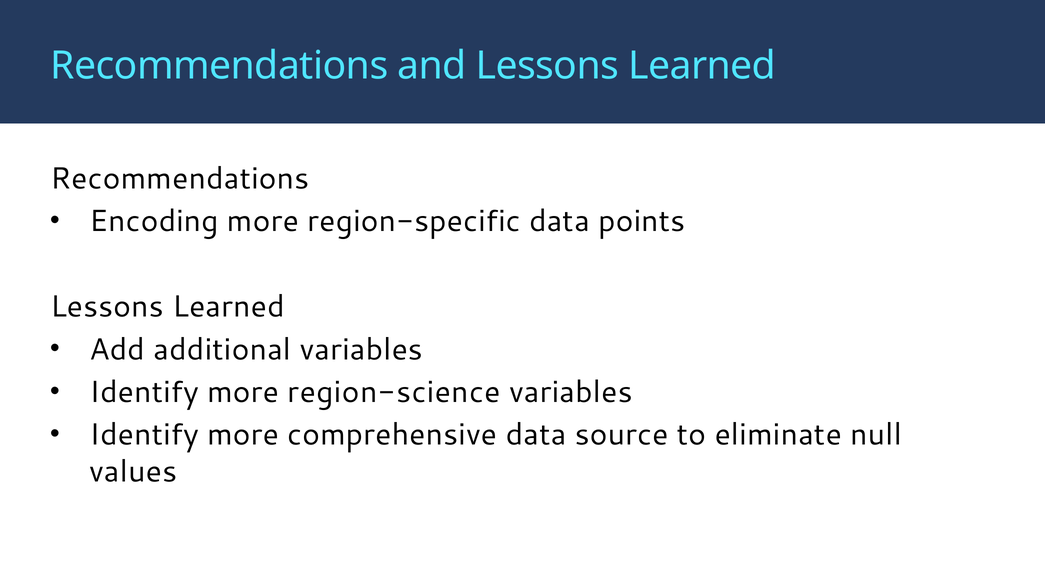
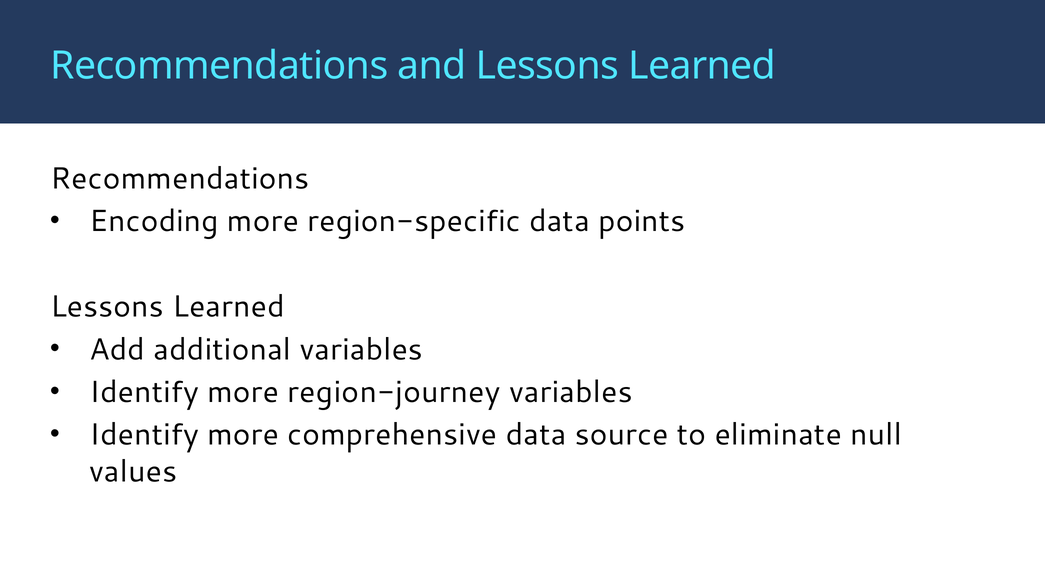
region-science: region-science -> region-journey (394, 392)
